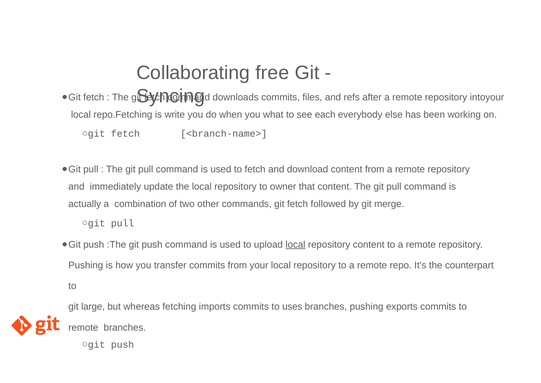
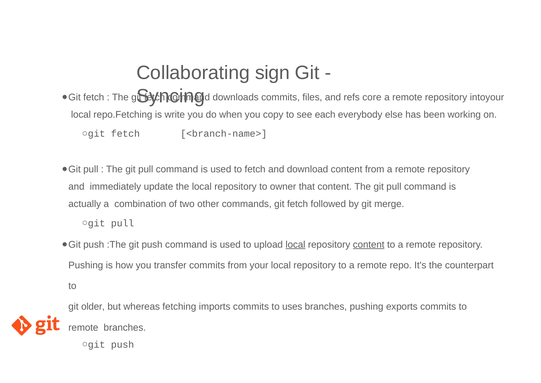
free: free -> sign (272, 73)
after: after -> core (372, 97)
what: what -> copy (273, 114)
content underline: none -> present (369, 244)
large: large -> older (93, 306)
